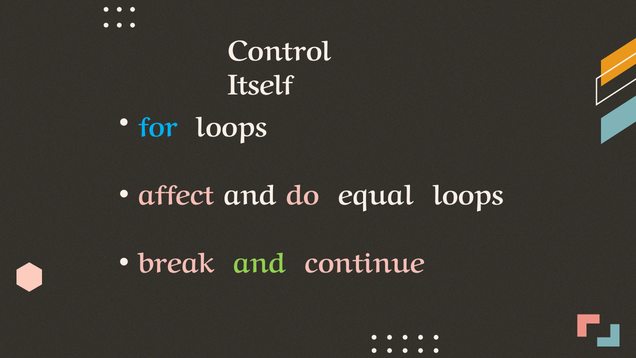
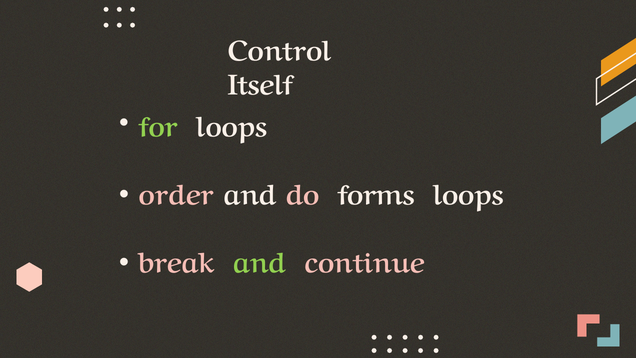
for colour: light blue -> light green (158, 127)
affect: affect -> order (176, 195)
equal: equal -> forms (376, 195)
